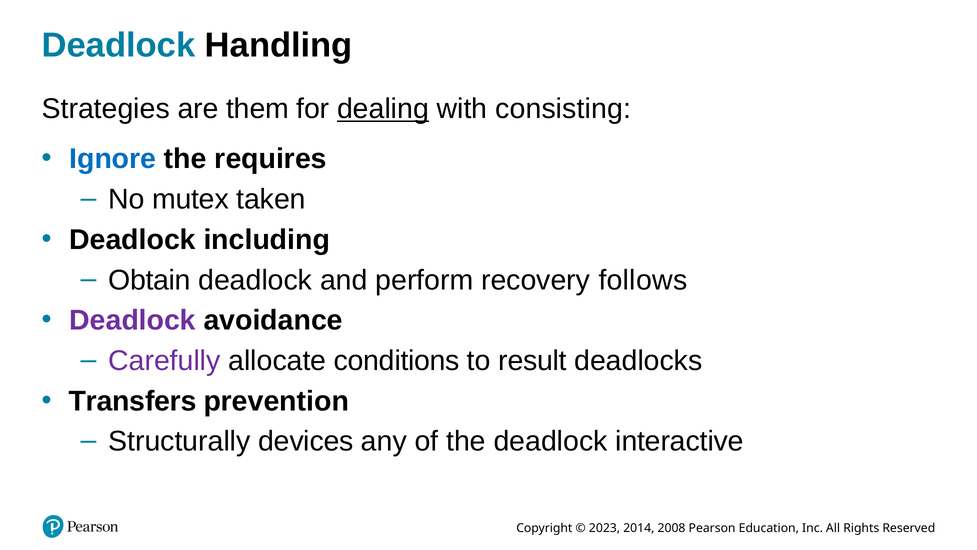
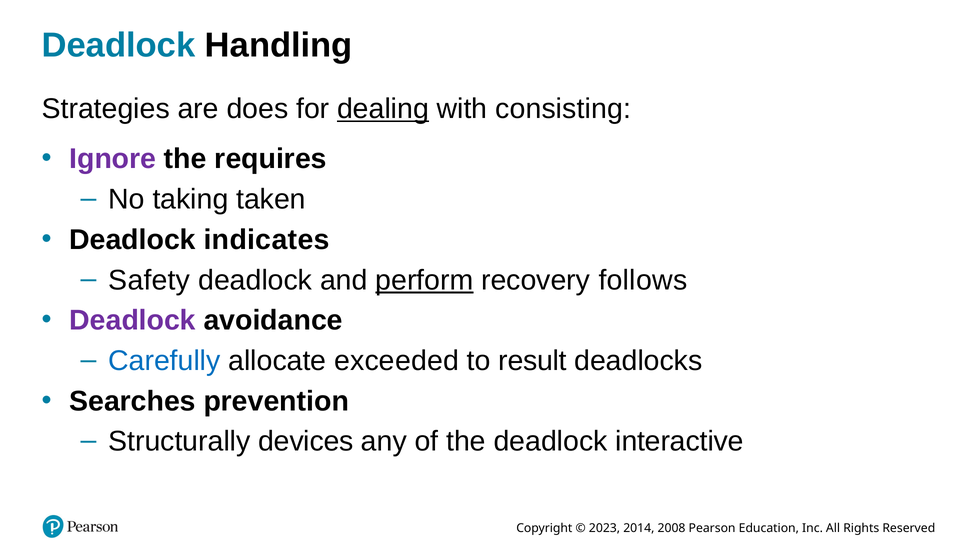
them: them -> does (257, 109)
Ignore colour: blue -> purple (113, 159)
mutex: mutex -> taking (190, 199)
including: including -> indicates (267, 240)
Obtain: Obtain -> Safety (149, 280)
perform underline: none -> present (424, 280)
Carefully colour: purple -> blue (164, 361)
conditions: conditions -> exceeded (397, 361)
Transfers: Transfers -> Searches (133, 401)
